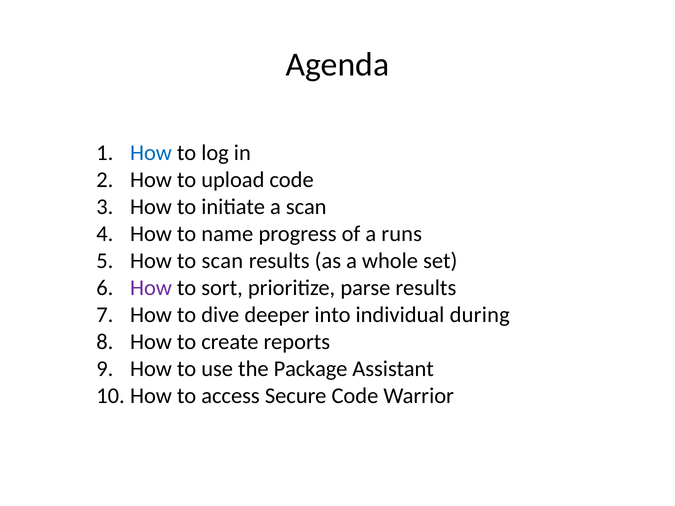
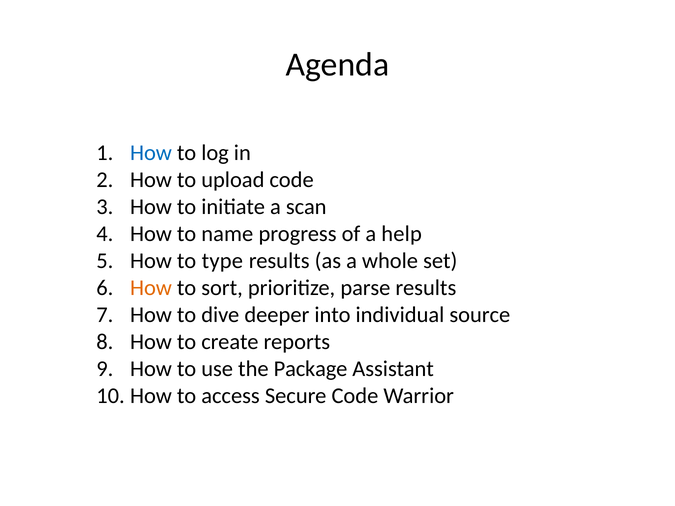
runs: runs -> help (402, 234)
to scan: scan -> type (222, 261)
How colour: purple -> orange (151, 288)
during: during -> source (480, 315)
